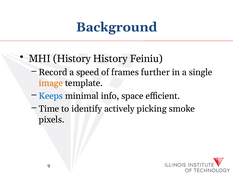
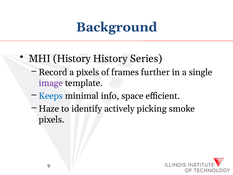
Feiniu: Feiniu -> Series (146, 59)
a speed: speed -> pixels (88, 72)
image colour: orange -> purple (51, 83)
Time: Time -> Haze (49, 109)
